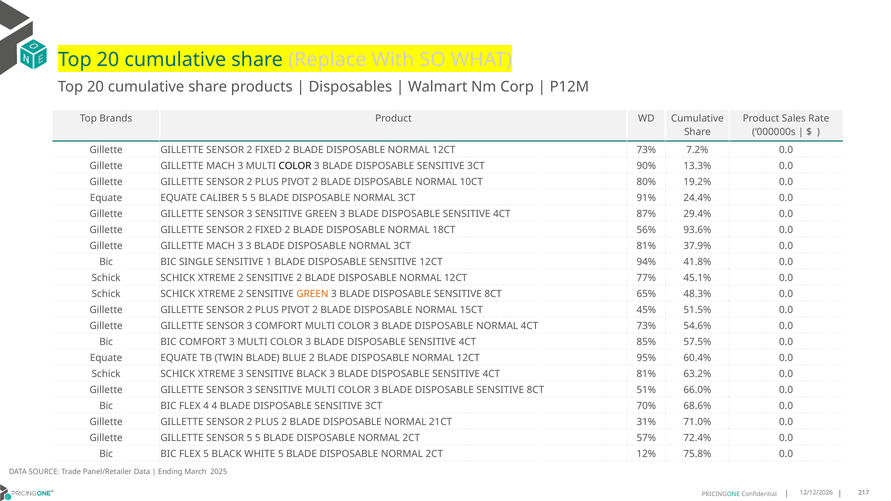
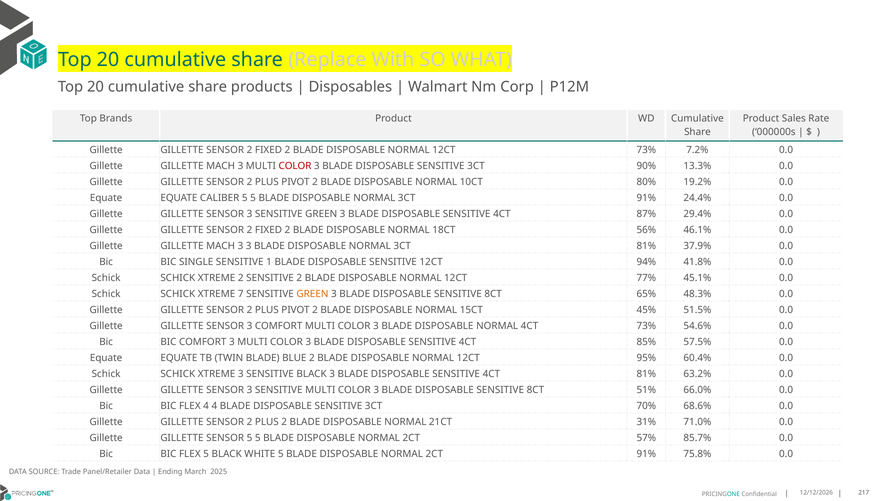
COLOR colour: black -> red (295, 166)
93.6%: 93.6% -> 46.1% (697, 230)
2: 2 -> 7 (241, 294)
72.4%: 72.4% -> 85.7% (697, 438)
2CT 12%: 12% -> 91% (646, 454)
